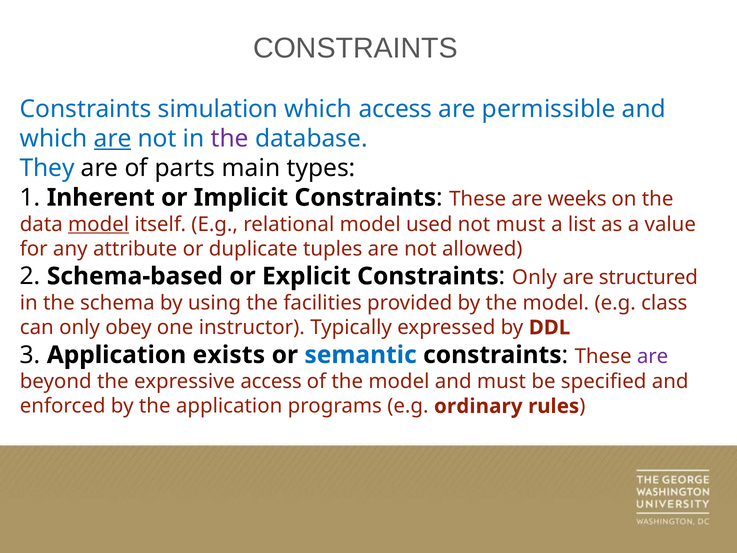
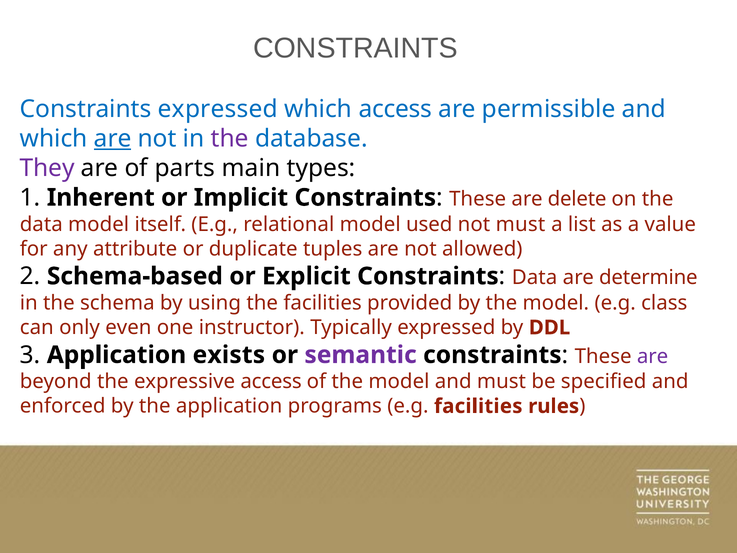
Constraints simulation: simulation -> expressed (218, 109)
They colour: blue -> purple (47, 168)
weeks: weeks -> delete (577, 199)
model underline: present -> none (99, 224)
Only: Only -> Data (535, 277)
structured: structured -> determine (648, 277)
obey: obey -> even (128, 327)
semantic colour: blue -> purple (361, 355)
e.g ordinary: ordinary -> facilities (478, 406)
